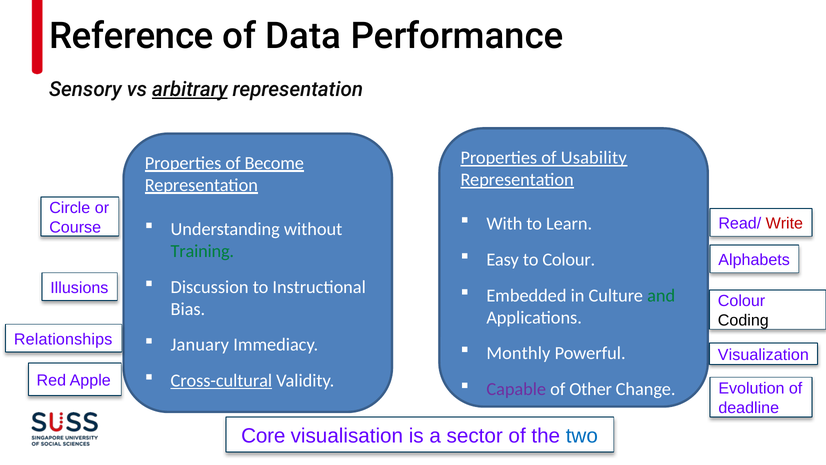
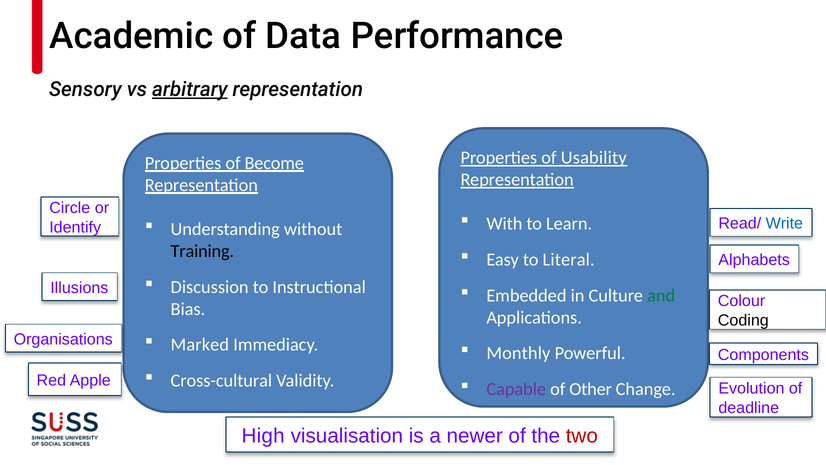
Reference: Reference -> Academic (131, 36)
Write colour: red -> blue (784, 223)
Course: Course -> Identify (75, 227)
Training colour: green -> black (202, 251)
to Colour: Colour -> Literal (569, 259)
Relationships: Relationships -> Organisations (63, 339)
January: January -> Marked (200, 345)
Visualization: Visualization -> Components (763, 355)
Cross-cultural underline: present -> none (221, 380)
Core: Core -> High (263, 436)
sector: sector -> newer (475, 436)
two colour: blue -> red (582, 436)
